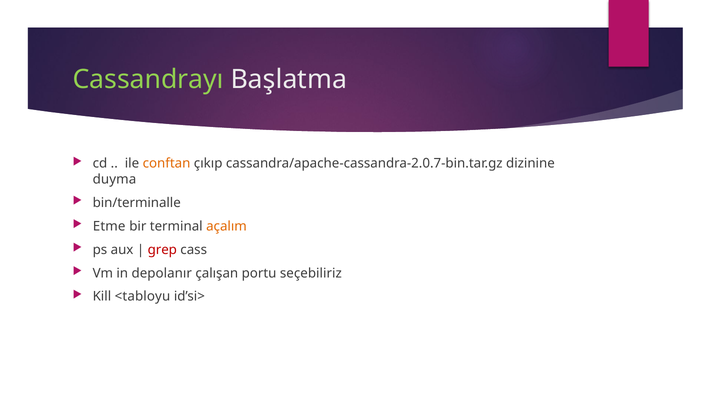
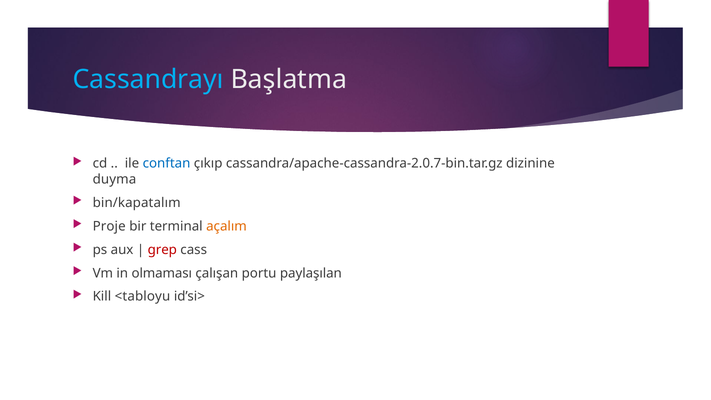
Cassandrayı colour: light green -> light blue (148, 79)
conftan colour: orange -> blue (167, 163)
bin/terminalle: bin/terminalle -> bin/kapatalım (137, 203)
Etme: Etme -> Proje (109, 226)
depolanır: depolanır -> olmaması (162, 273)
seçebiliriz: seçebiliriz -> paylaşılan (311, 273)
